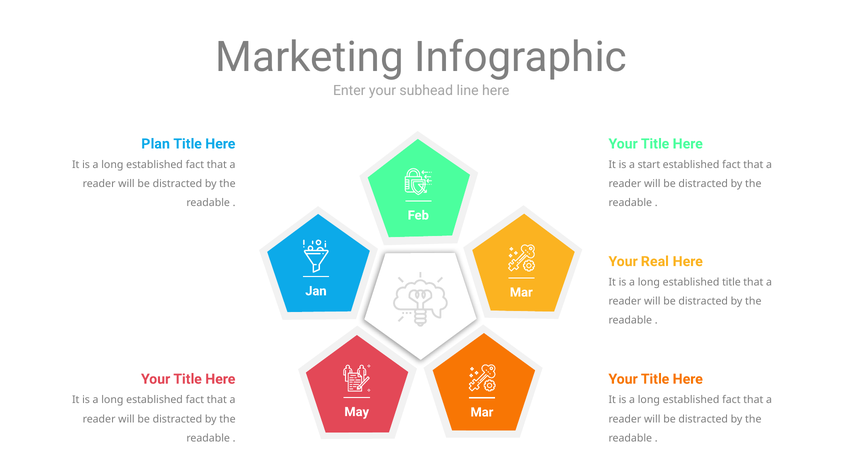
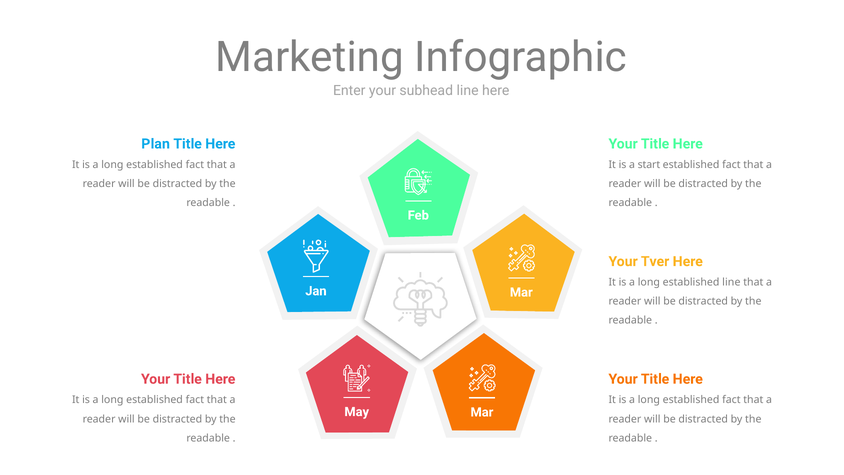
Real: Real -> Tver (655, 261)
established title: title -> line (731, 282)
